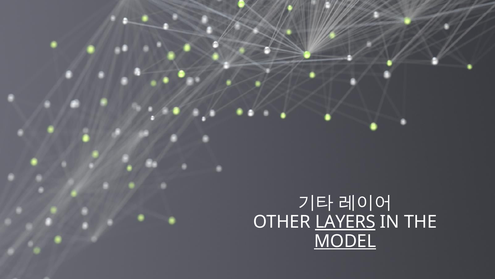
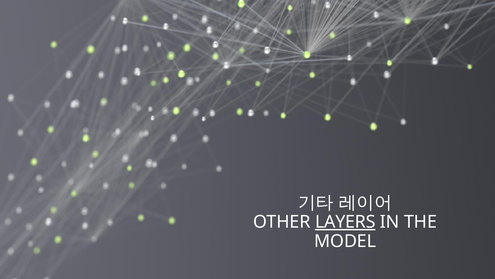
MODEL underline: present -> none (345, 241)
